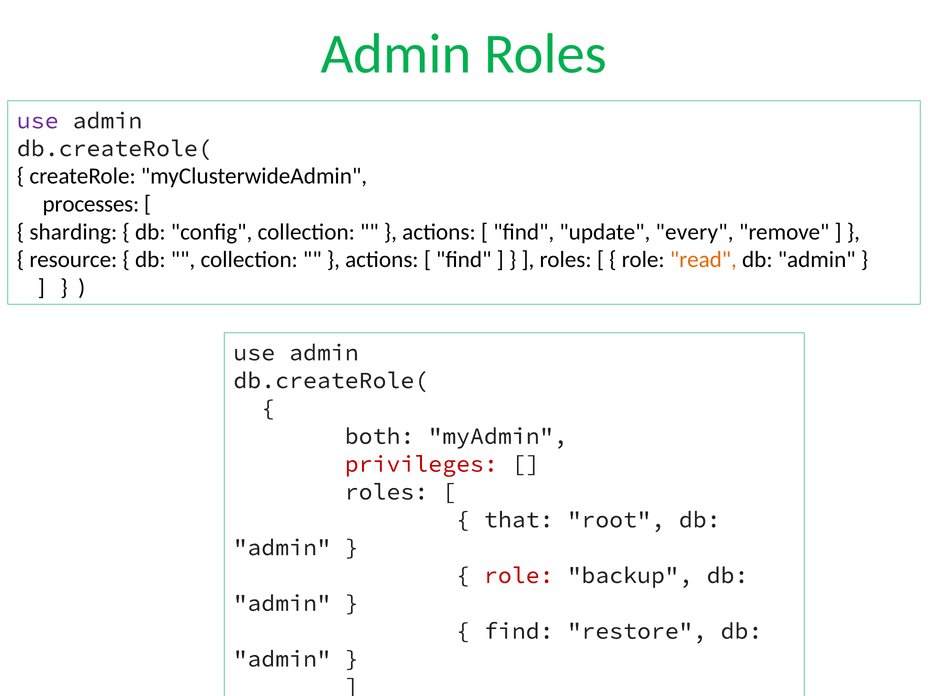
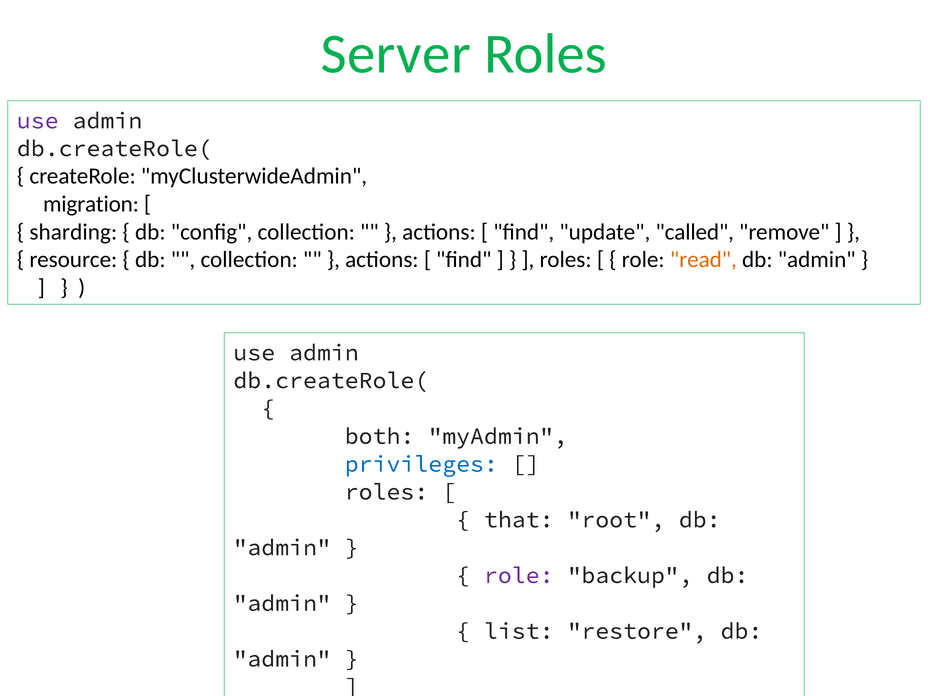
Admin: Admin -> Server (396, 54)
processes: processes -> migration (91, 204)
every: every -> called (695, 232)
privileges colour: red -> blue (421, 464)
role colour: red -> purple (519, 575)
find: find -> list (519, 631)
